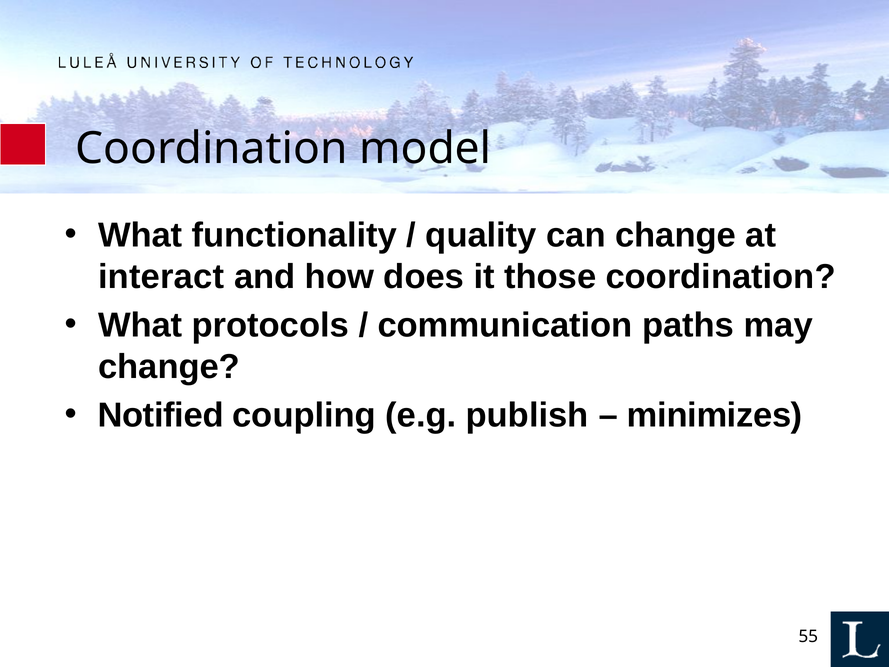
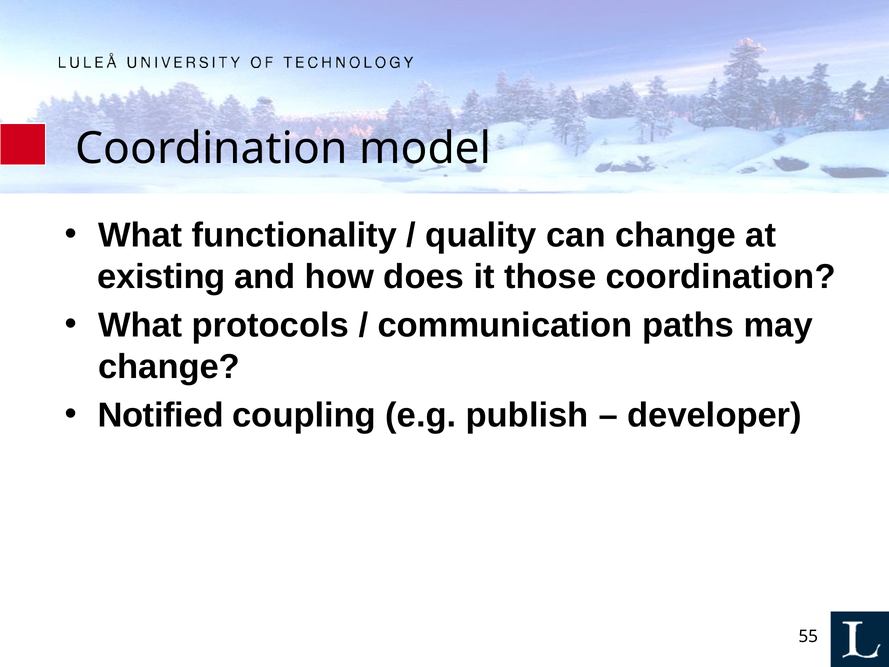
interact: interact -> existing (161, 277)
minimizes: minimizes -> developer (715, 415)
